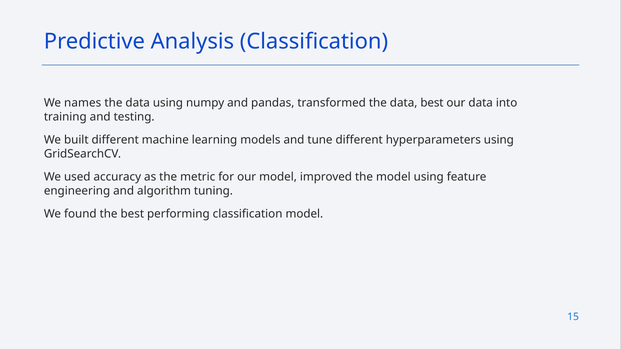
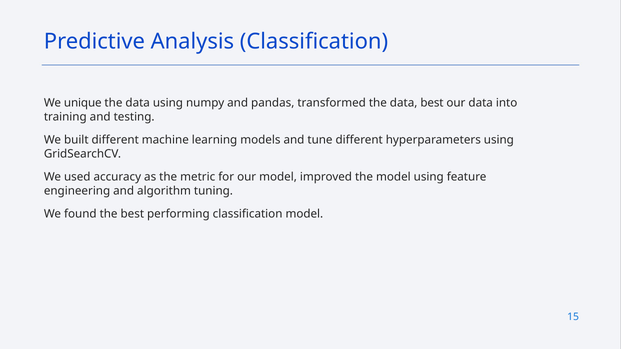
names: names -> unique (83, 103)
